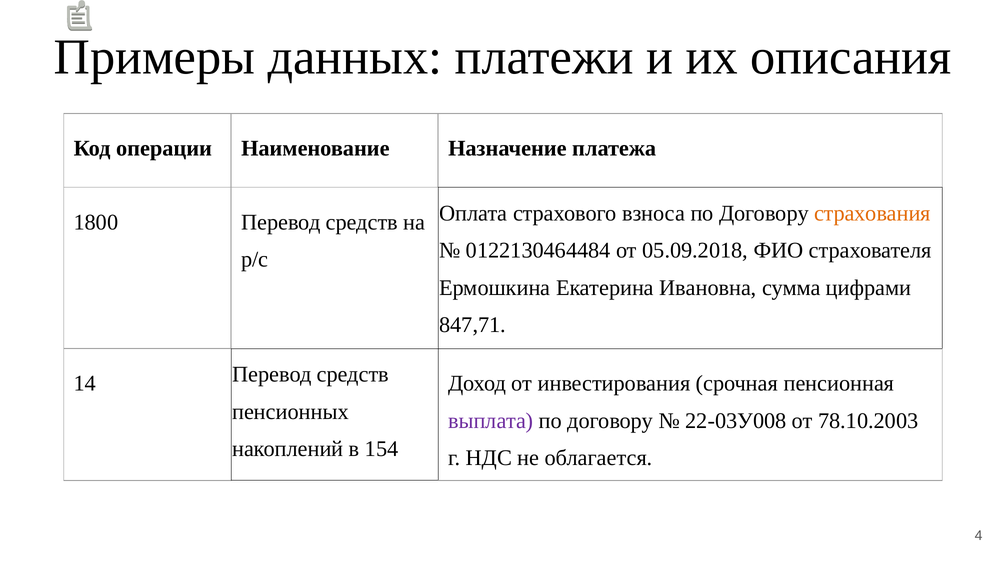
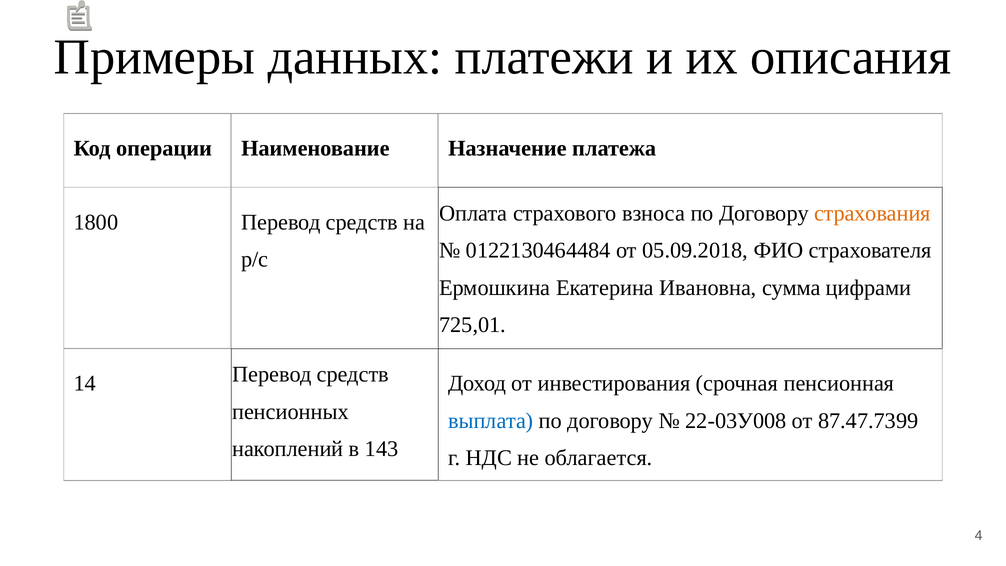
847,71: 847,71 -> 725,01 (473, 325)
выплата colour: purple -> blue (491, 421)
78.10.2003: 78.10.2003 -> 87.47.7399 (868, 421)
154: 154 -> 143 (382, 449)
